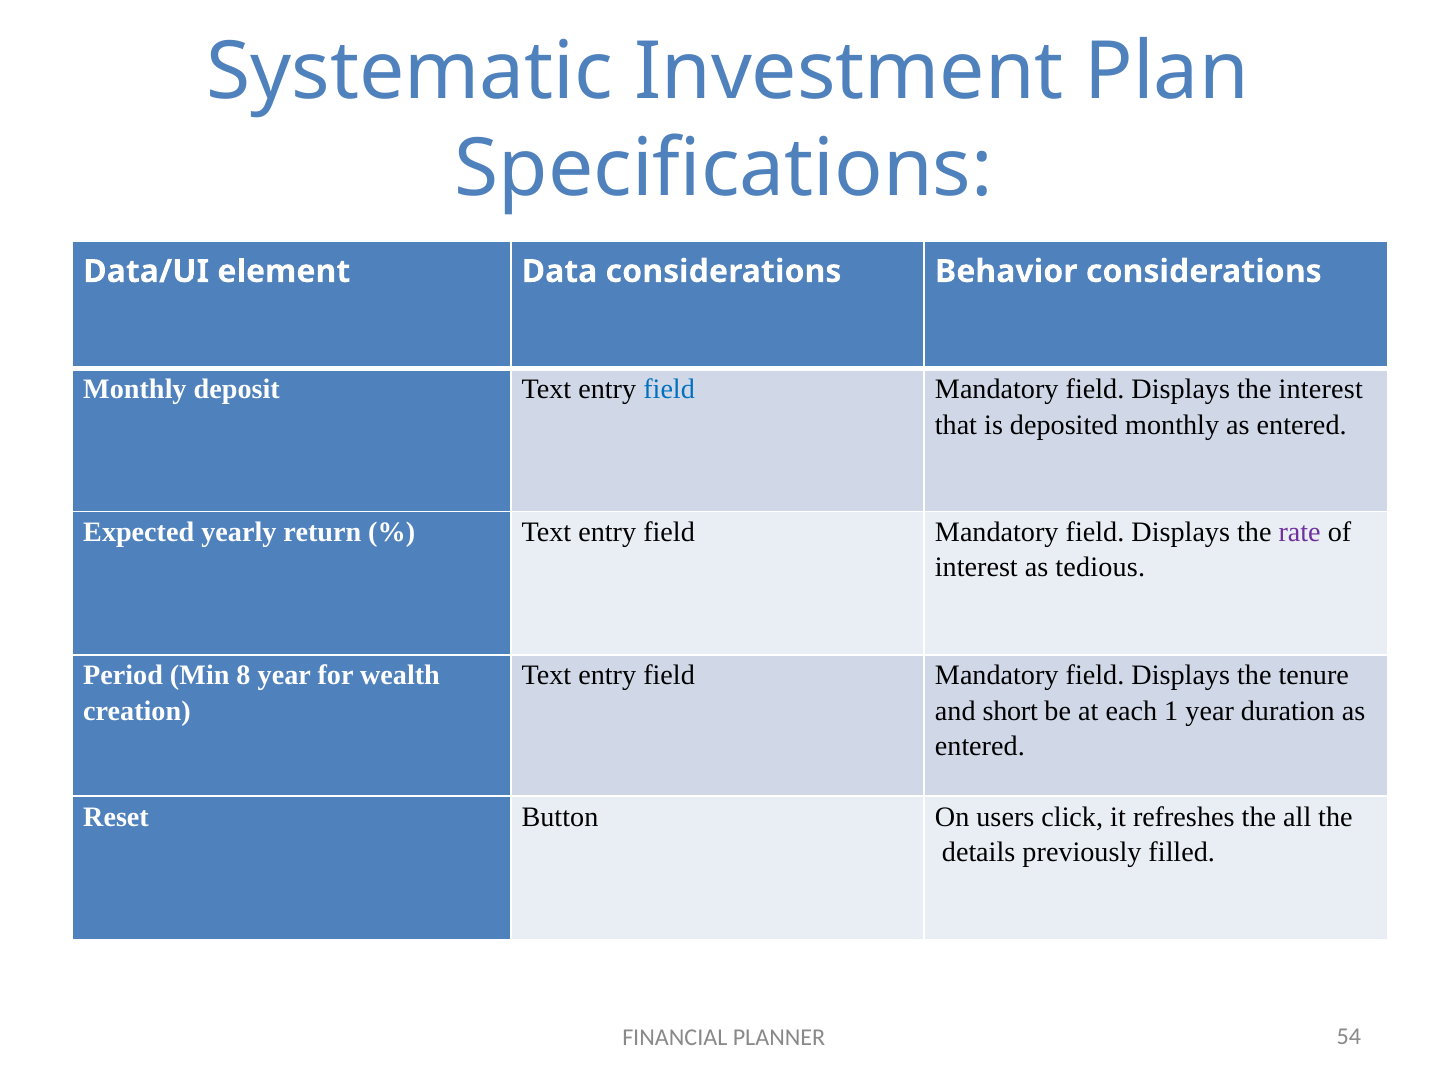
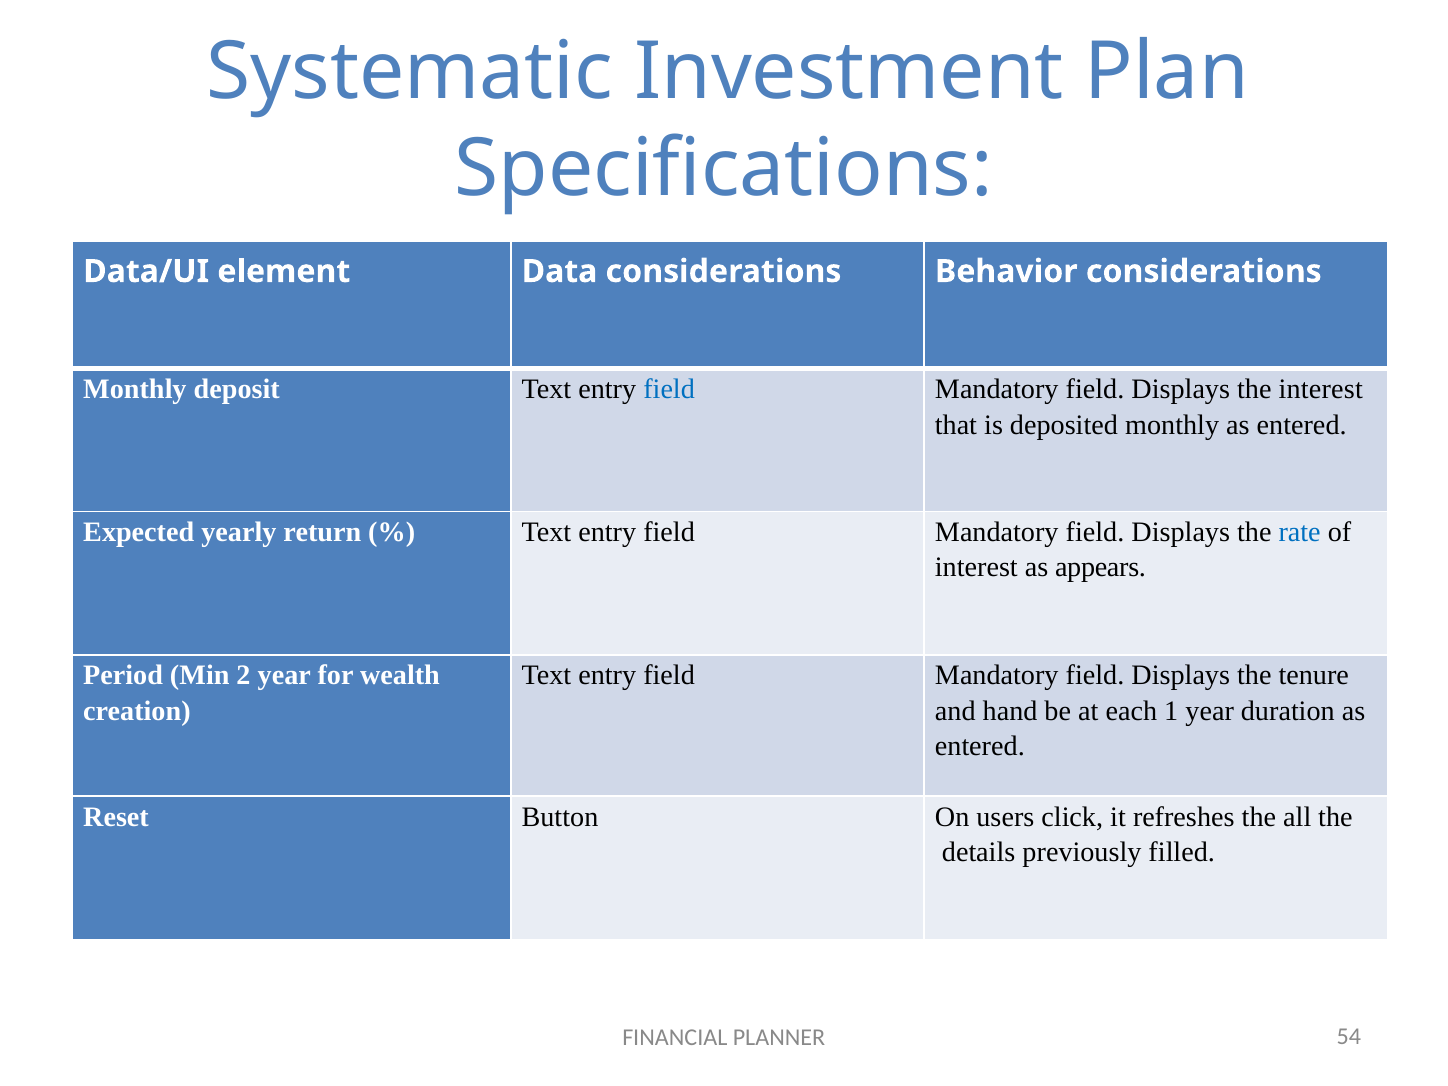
rate colour: purple -> blue (1300, 532)
tedious: tedious -> appears (1101, 568)
8: 8 -> 2 (244, 675)
short: short -> hand (1010, 711)
